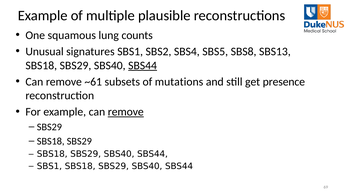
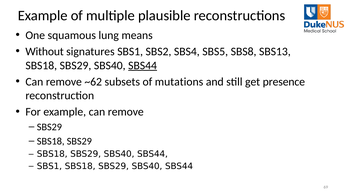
counts: counts -> means (137, 35)
Unusual: Unusual -> Without (45, 51)
~61: ~61 -> ~62 (93, 82)
remove underline: present -> none (126, 112)
